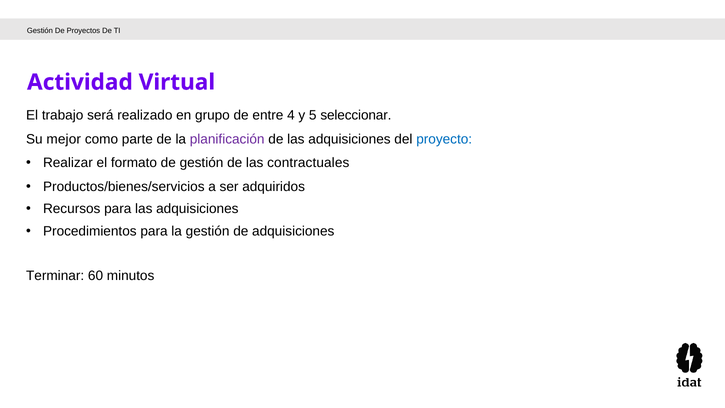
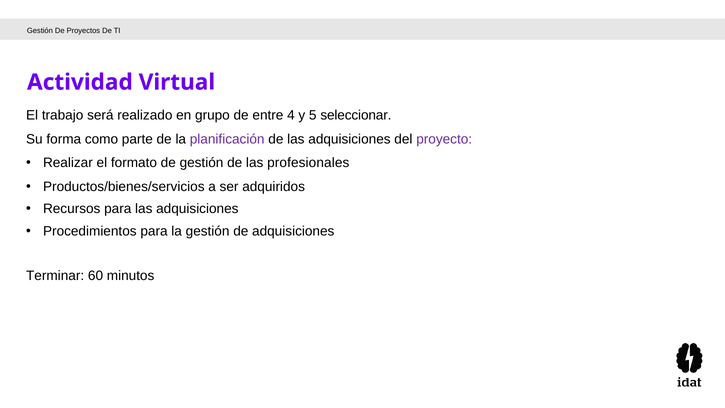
mejor: mejor -> forma (64, 139)
proyecto colour: blue -> purple (444, 139)
contractuales: contractuales -> profesionales (308, 163)
